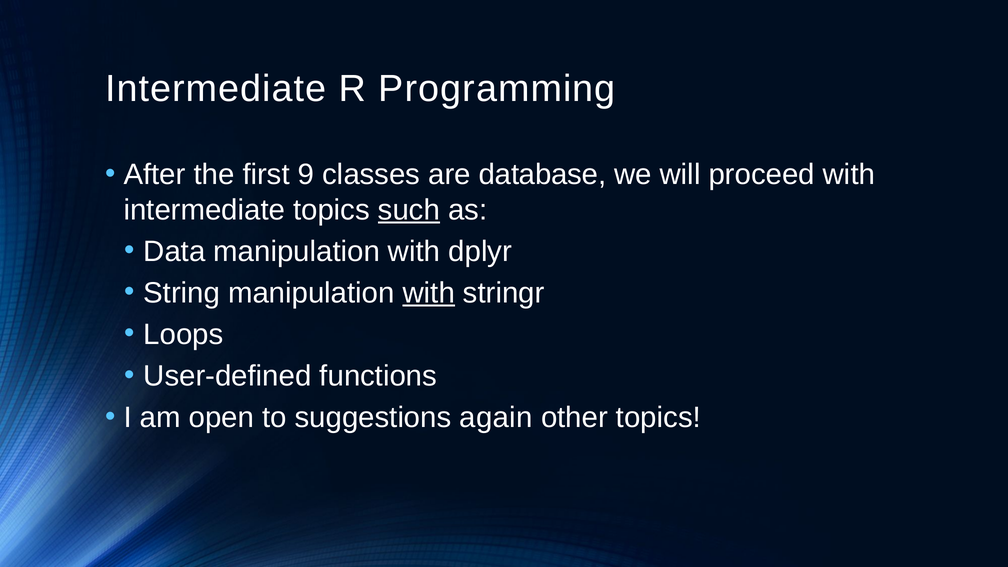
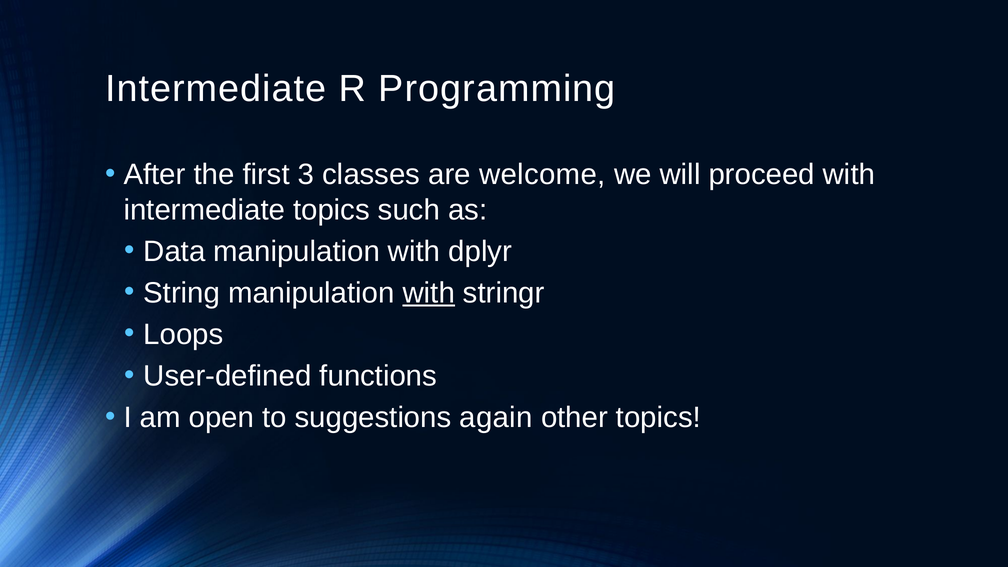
9: 9 -> 3 (306, 175)
database: database -> welcome (542, 175)
such underline: present -> none (409, 210)
